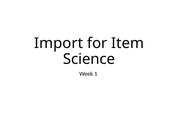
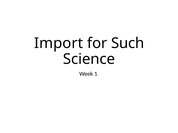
Item: Item -> Such (128, 43)
